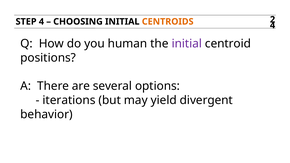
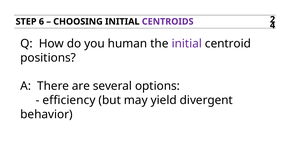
STEP 4: 4 -> 6 (41, 22)
CENTROIDS colour: orange -> purple (168, 22)
iterations: iterations -> efficiency (69, 100)
